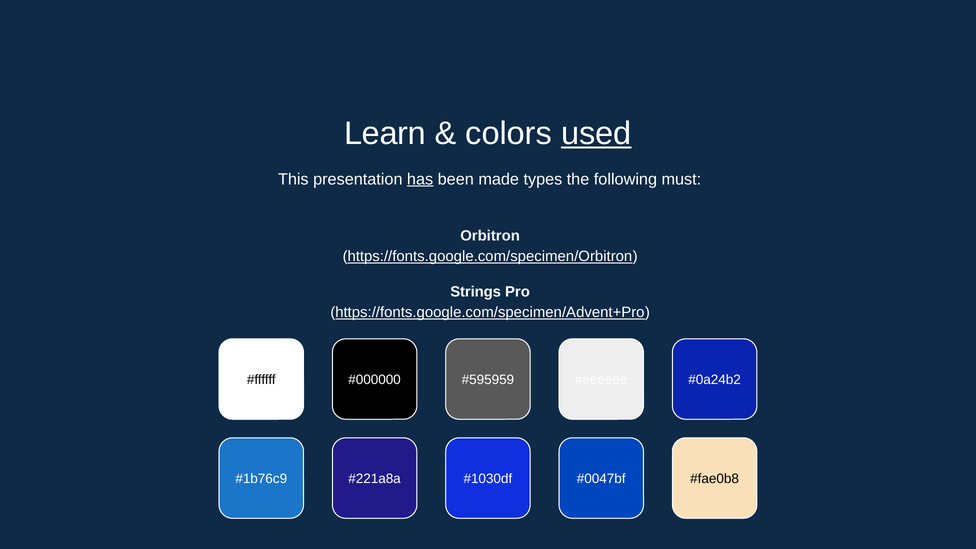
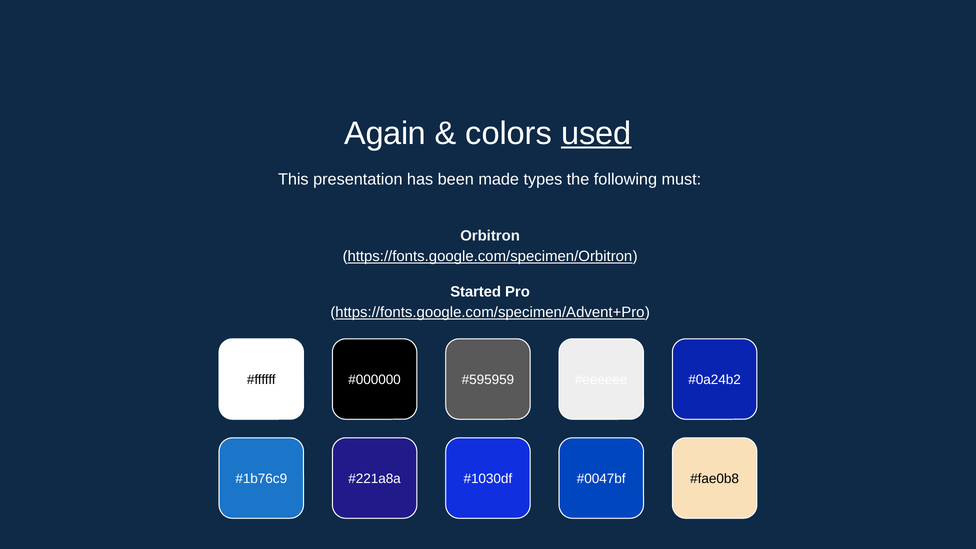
Learn: Learn -> Again (385, 133)
has underline: present -> none (420, 179)
Strings: Strings -> Started (476, 292)
